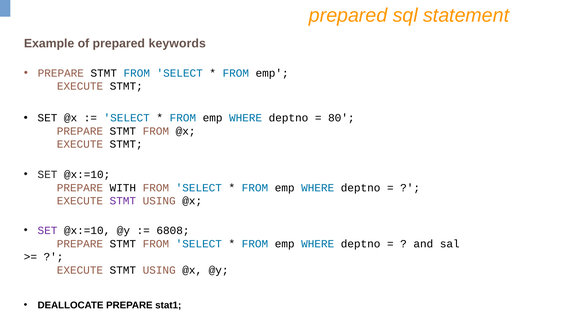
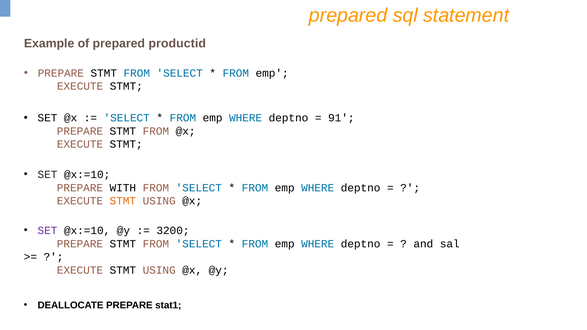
keywords: keywords -> productid (177, 44)
80: 80 -> 91 (341, 118)
STMT colour: purple -> orange (123, 201)
6808: 6808 -> 3200 (173, 231)
